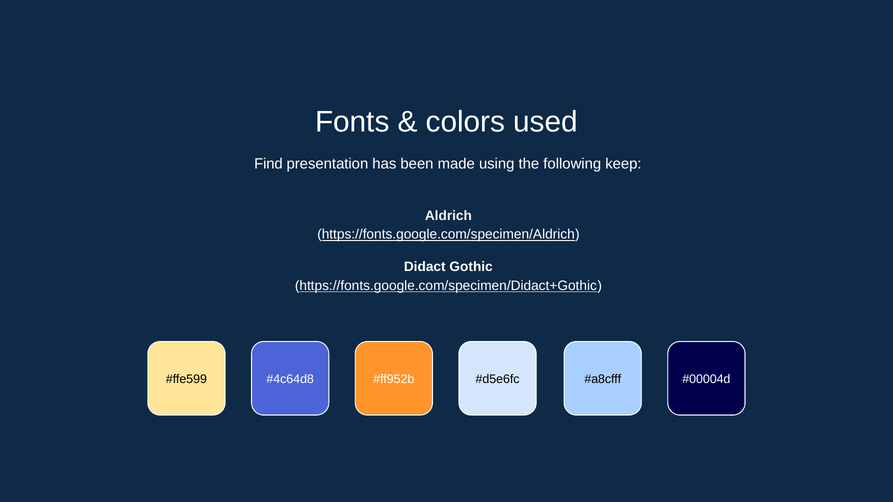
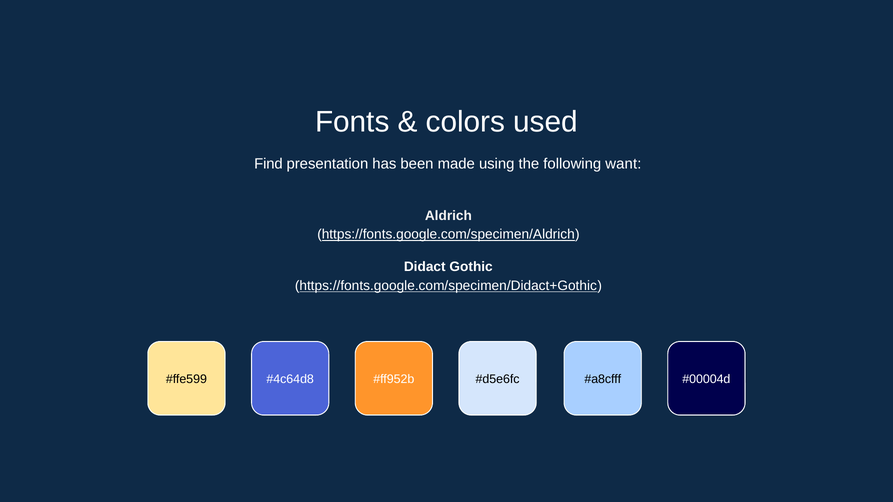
keep: keep -> want (623, 164)
